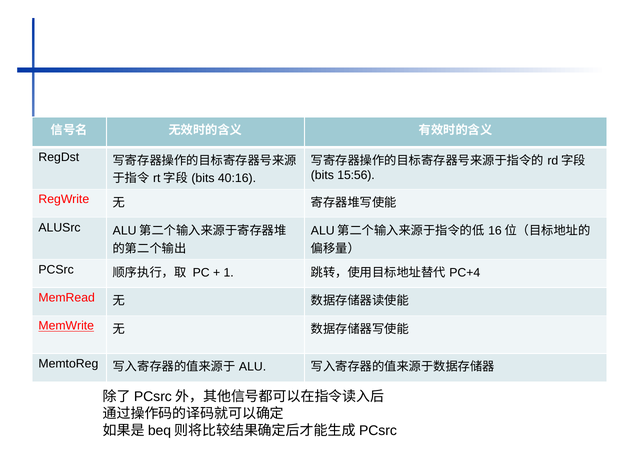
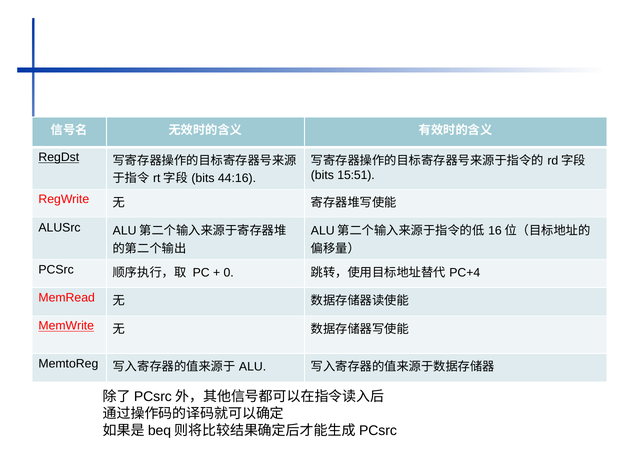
RegDst underline: none -> present (59, 157)
15:56: 15:56 -> 15:51 (356, 175)
40:16: 40:16 -> 44:16 (237, 178)
1: 1 -> 0 (229, 273)
